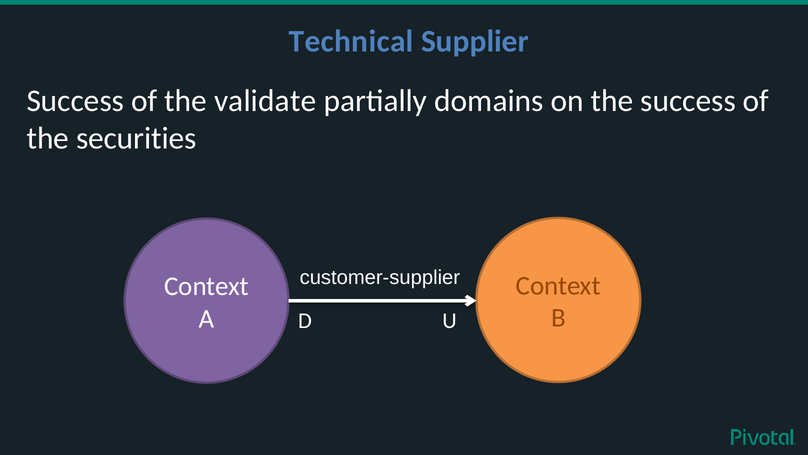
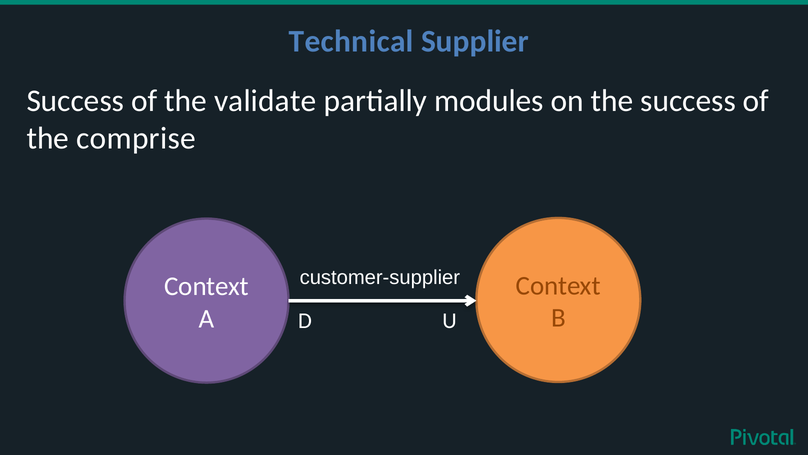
domains: domains -> modules (489, 101)
securities: securities -> comprise (136, 138)
